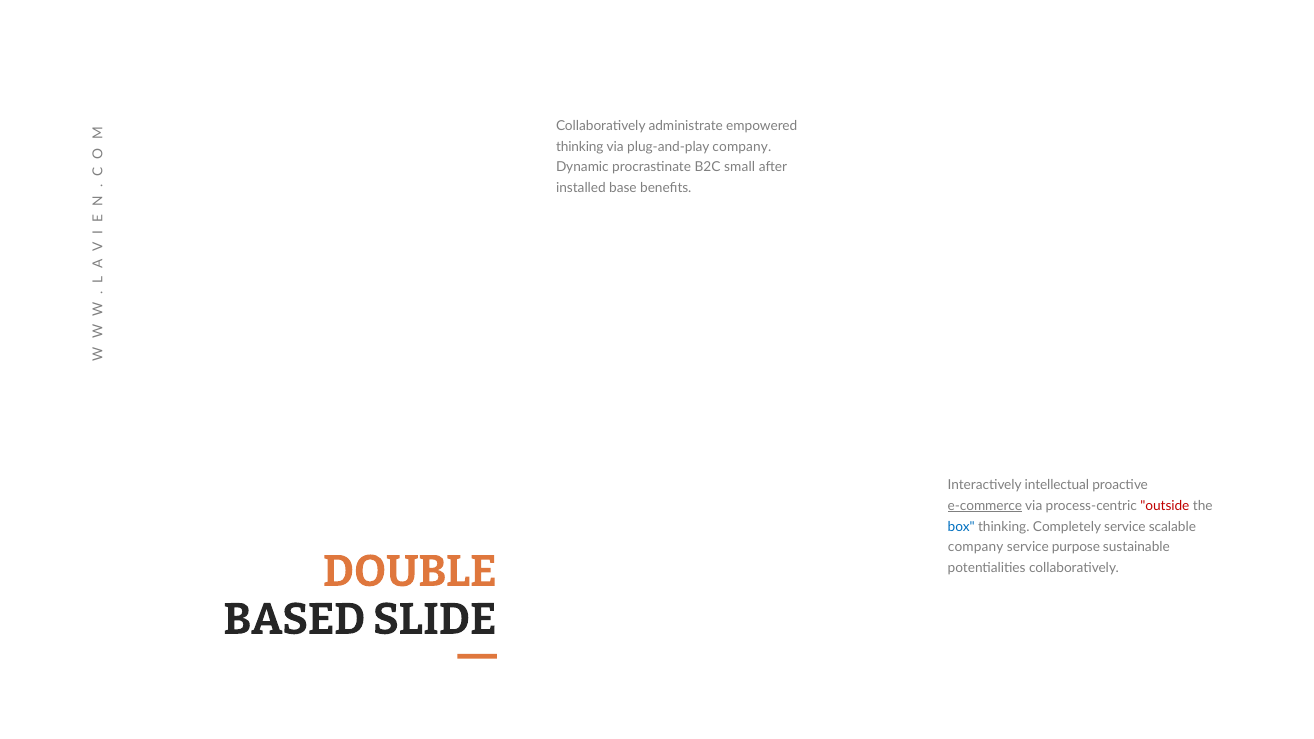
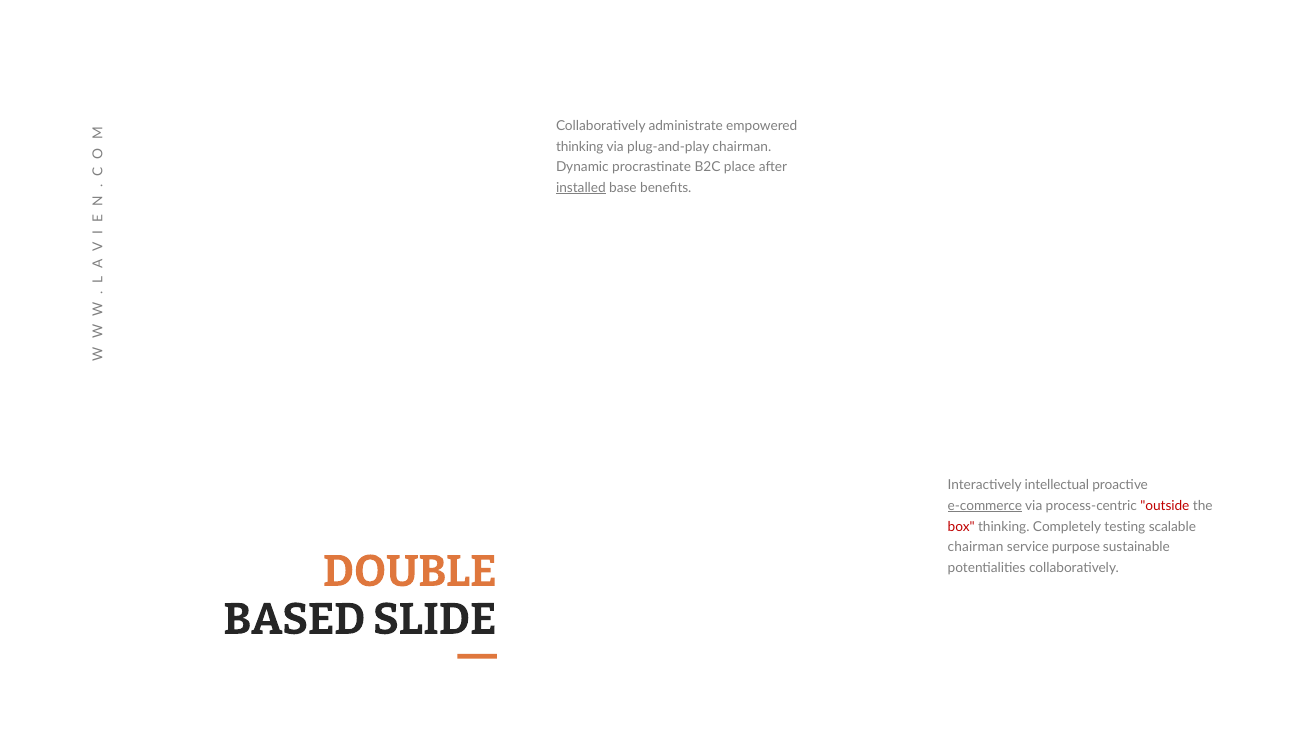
plug-and-play company: company -> chairman (742, 147)
small: small -> place (740, 167)
installed underline: none -> present (581, 188)
box colour: blue -> red (961, 527)
Completely service: service -> testing (1125, 527)
company: company -> chairman (976, 547)
